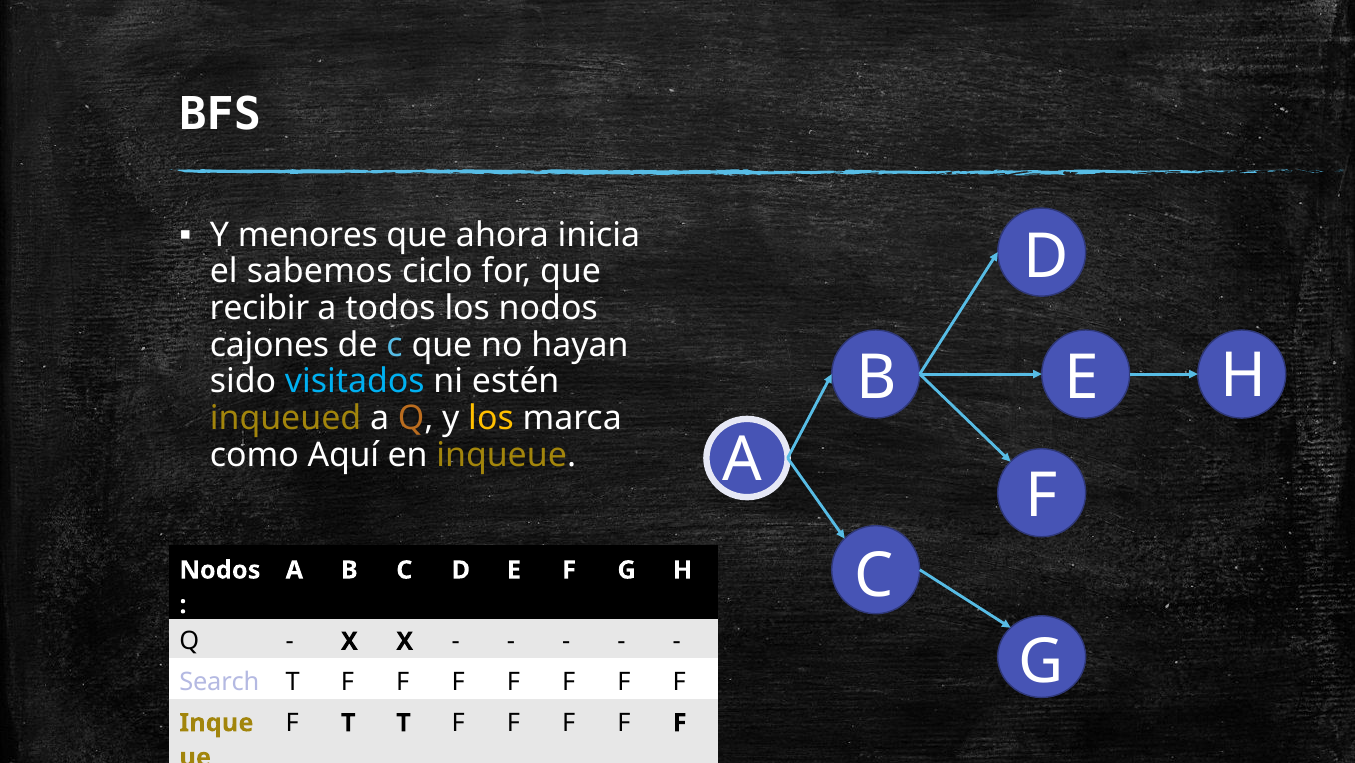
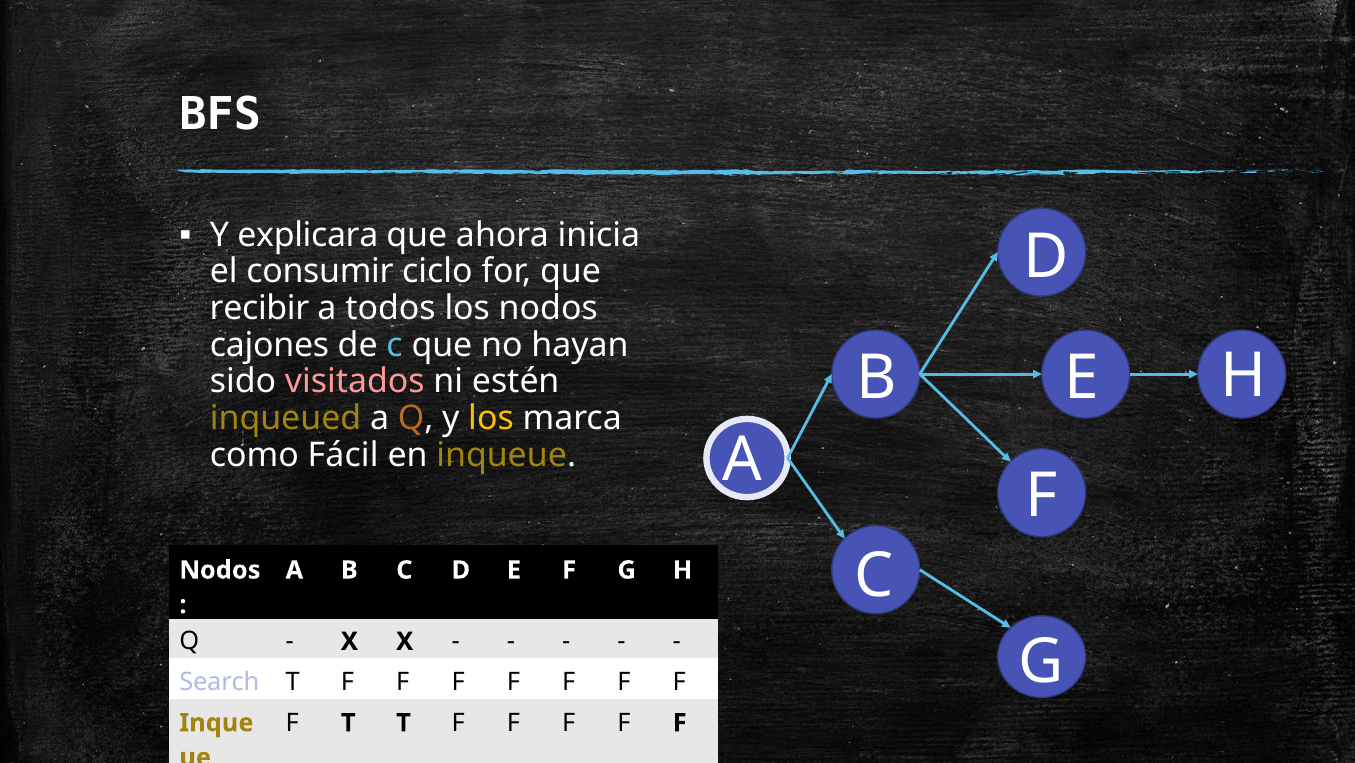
menores: menores -> explicara (308, 235)
sabemos: sabemos -> consumir (320, 272)
visitados colour: light blue -> pink (355, 381)
Aquí: Aquí -> Fácil (343, 454)
